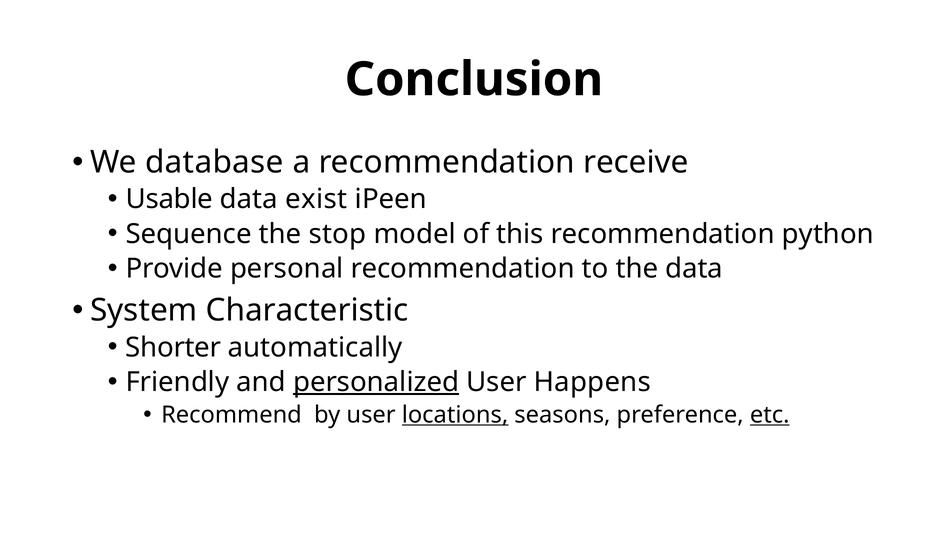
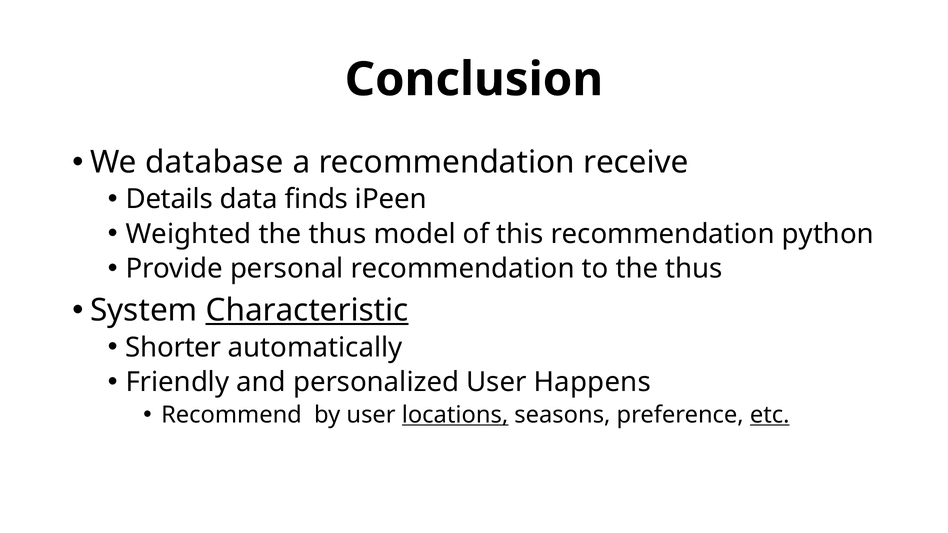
Usable: Usable -> Details (169, 199)
exist: exist -> finds (316, 199)
Sequence: Sequence -> Weighted (189, 234)
stop: stop -> thus (337, 234)
to the data: data -> thus (694, 269)
Characteristic underline: none -> present (307, 311)
personalized underline: present -> none (376, 382)
